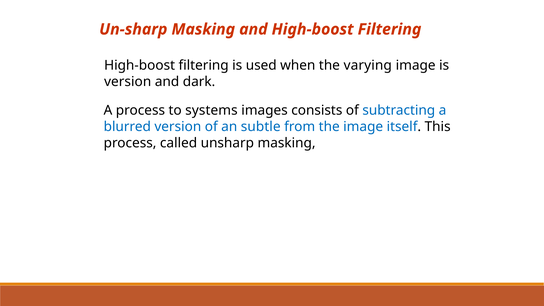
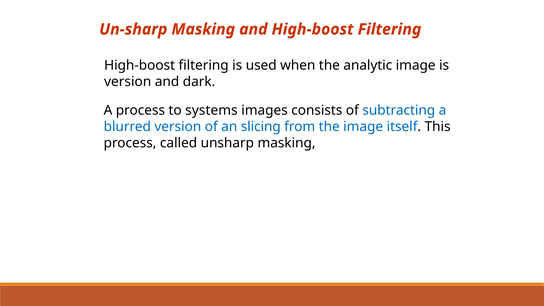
varying: varying -> analytic (368, 65)
subtle: subtle -> slicing (261, 127)
